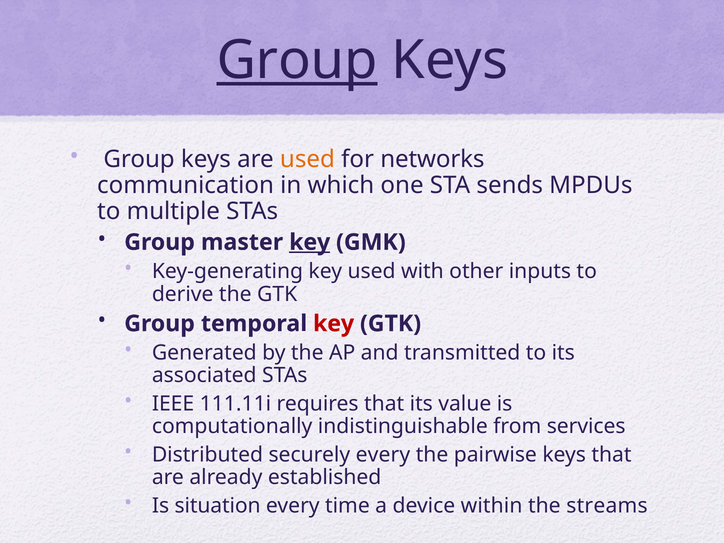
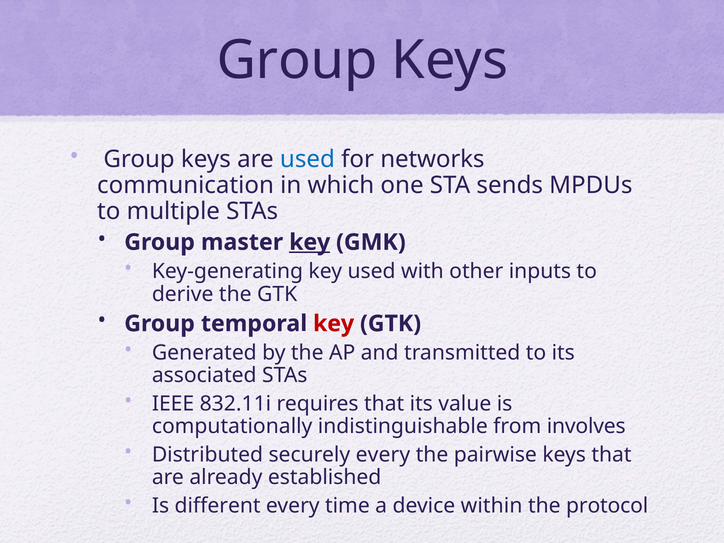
Group underline: present -> none (297, 60)
used colour: orange -> blue (307, 159)
111.11i: 111.11i -> 832.11i (235, 404)
services: services -> involves (586, 426)
situation: situation -> different (218, 506)
streams: streams -> protocol (607, 506)
